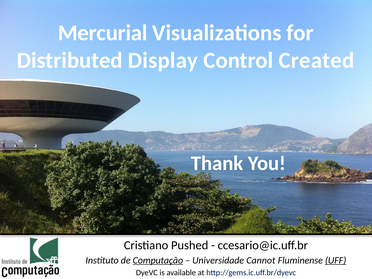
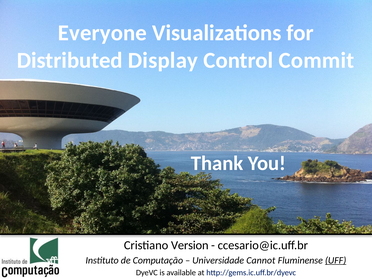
Mercurial: Mercurial -> Everyone (102, 33)
Created: Created -> Commit (316, 60)
Pushed: Pushed -> Version (190, 245)
Computação underline: present -> none (158, 260)
